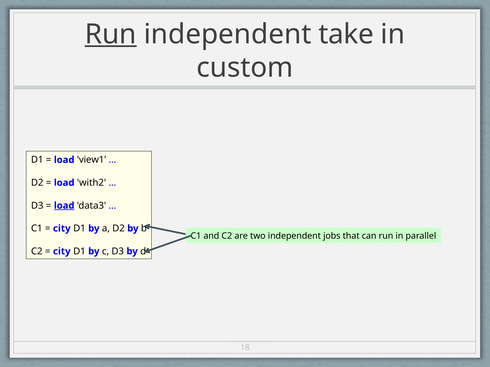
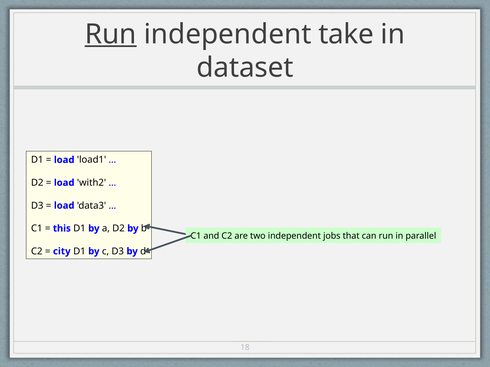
custom: custom -> dataset (245, 68)
view1: view1 -> load1 (92, 160)
load underline: present -> none (64, 206)
city: city -> this (62, 229)
